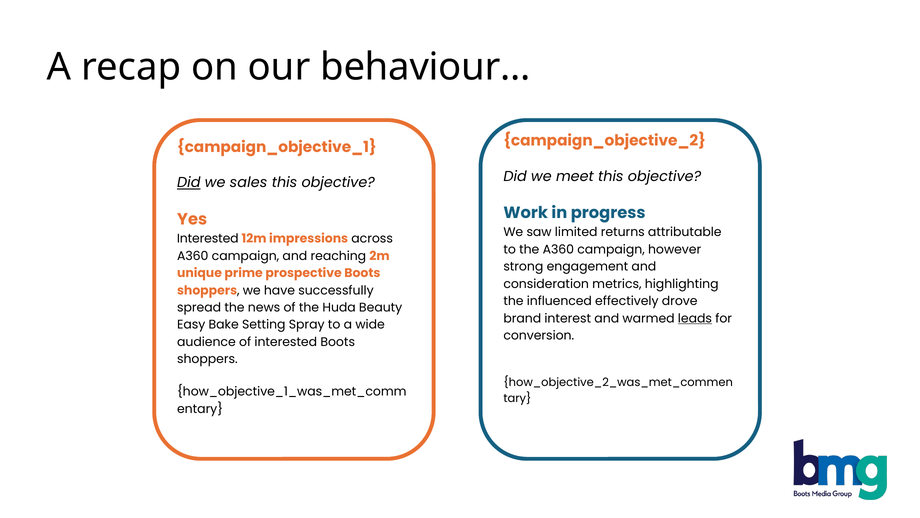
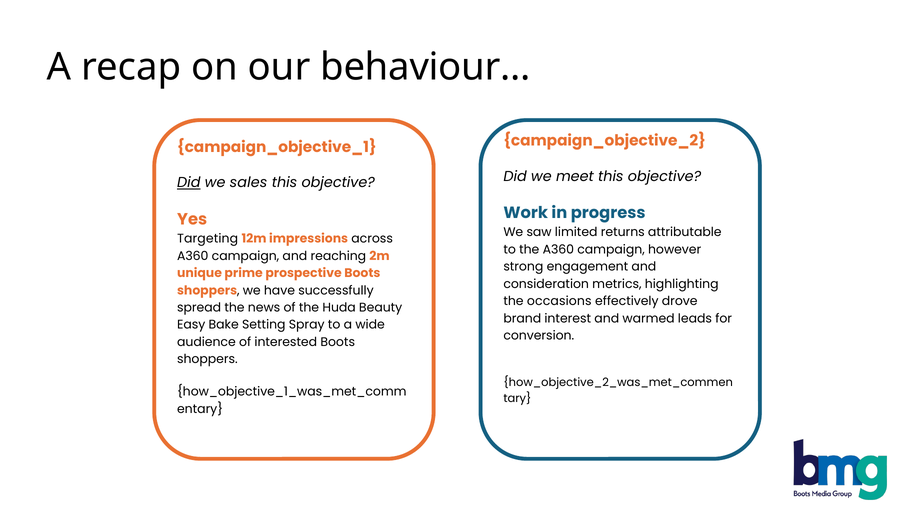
Interested: Interested -> Targeting (208, 239)
influenced: influenced -> occasions (559, 301)
leads underline: present -> none (695, 318)
